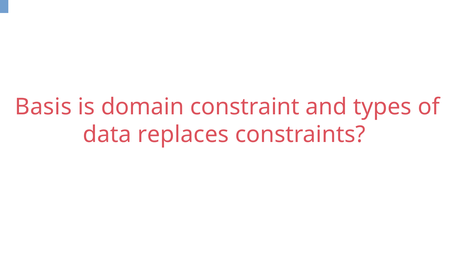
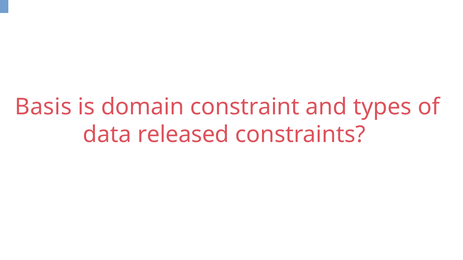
replaces: replaces -> released (183, 135)
